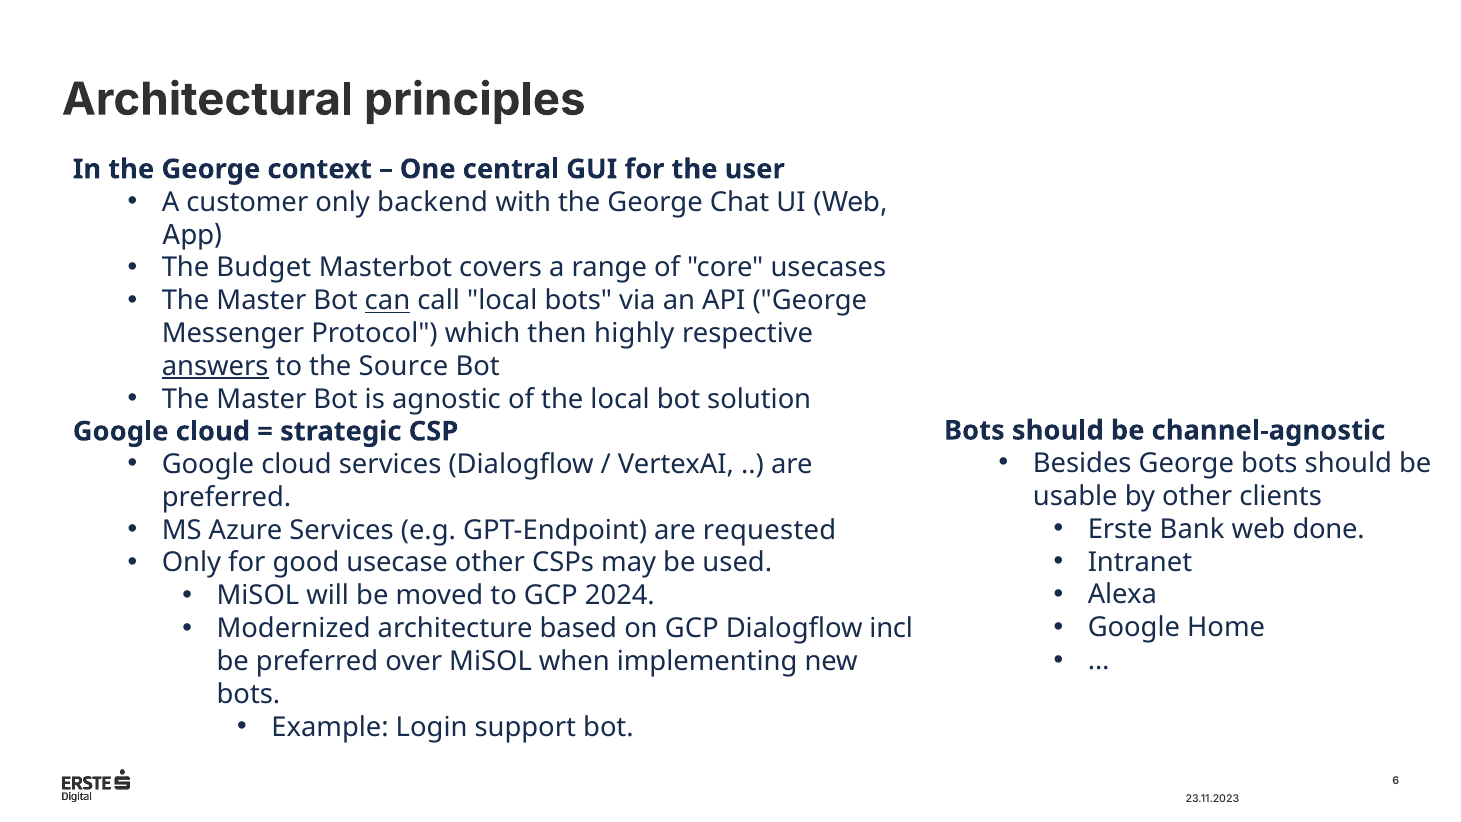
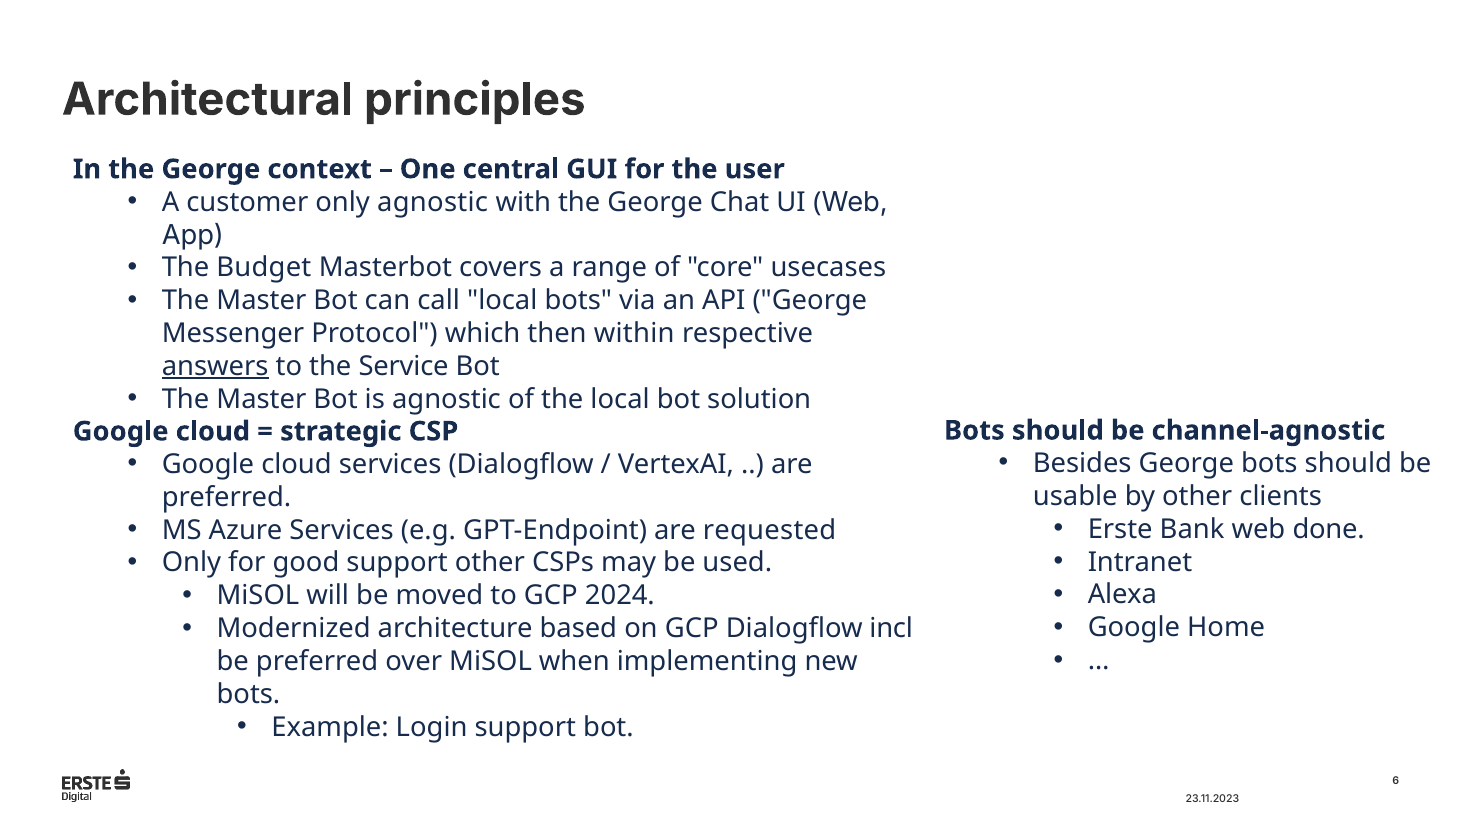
only backend: backend -> agnostic (433, 202)
can underline: present -> none (387, 301)
highly: highly -> within (634, 334)
Source: Source -> Service (404, 366)
good usecase: usecase -> support (397, 563)
